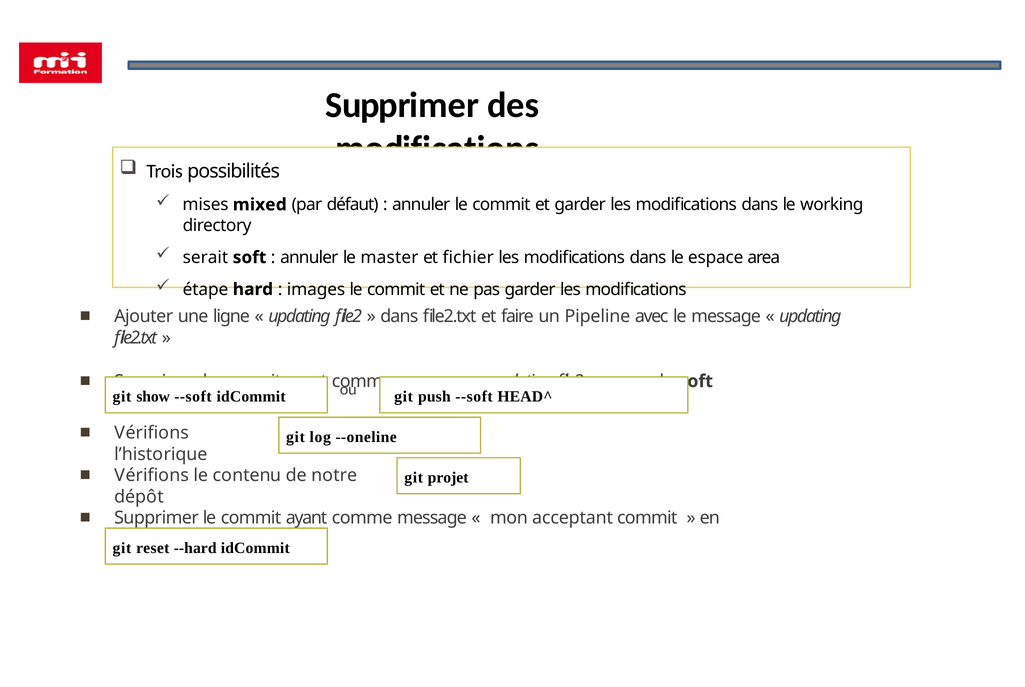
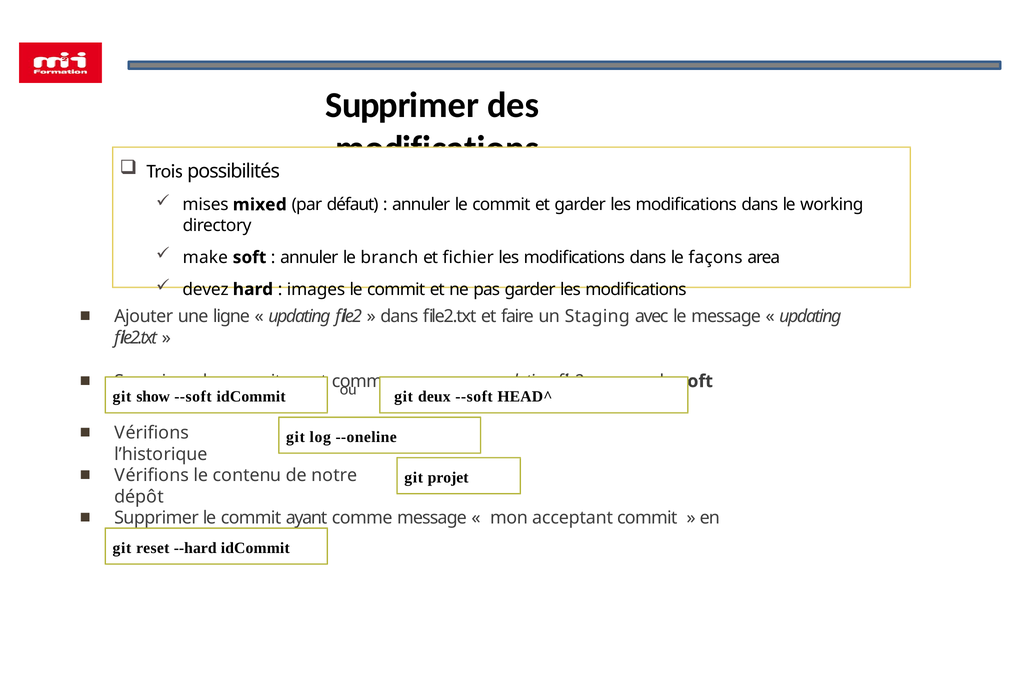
serait: serait -> make (205, 257)
master: master -> branch (389, 257)
espace: espace -> façons (716, 257)
étape: étape -> devez (206, 289)
Pipeline: Pipeline -> Staging (597, 316)
push: push -> deux (434, 397)
